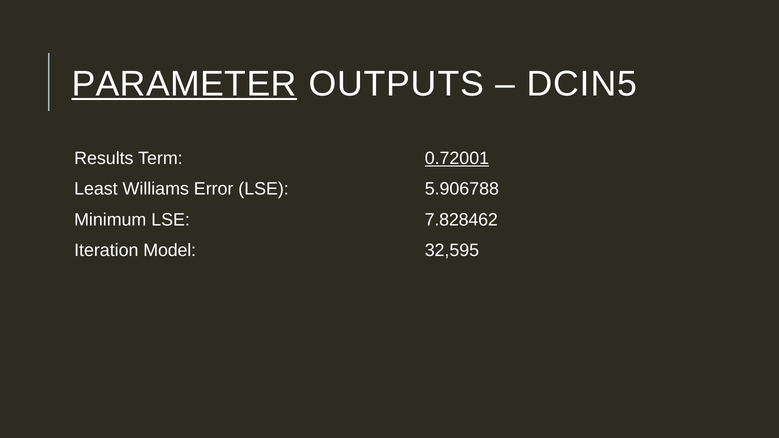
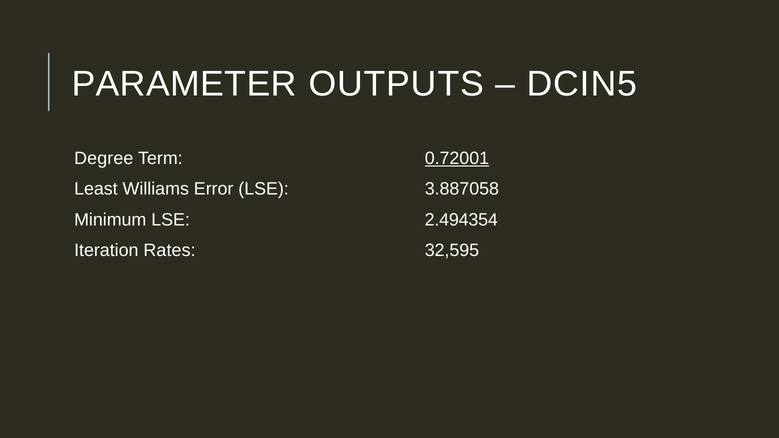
PARAMETER underline: present -> none (184, 84)
Results: Results -> Degree (104, 159)
5.906788: 5.906788 -> 3.887058 (462, 189)
7.828462: 7.828462 -> 2.494354 (461, 220)
Model: Model -> Rates (170, 250)
